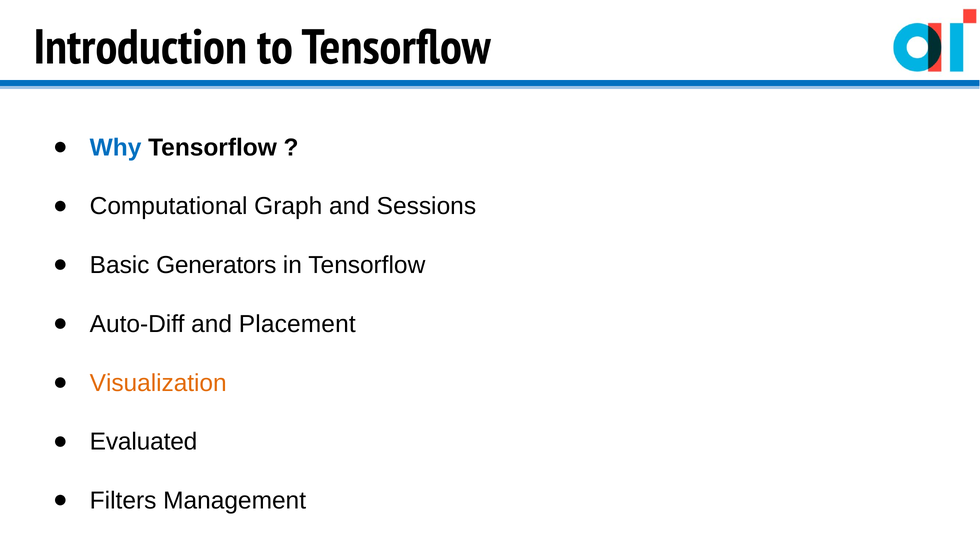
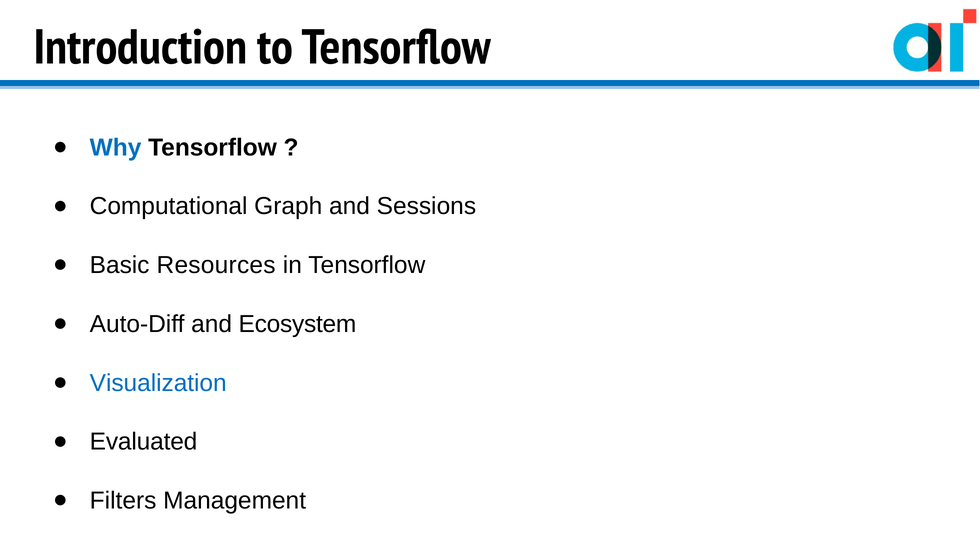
Generators: Generators -> Resources (216, 265)
Placement: Placement -> Ecosystem (297, 324)
Visualization colour: orange -> blue (158, 382)
